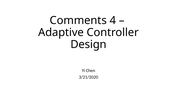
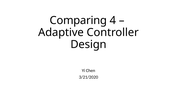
Comments: Comments -> Comparing (78, 20)
